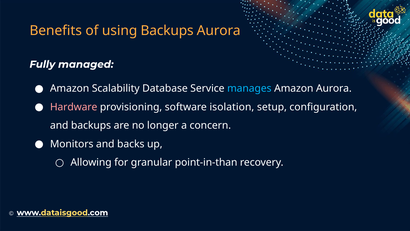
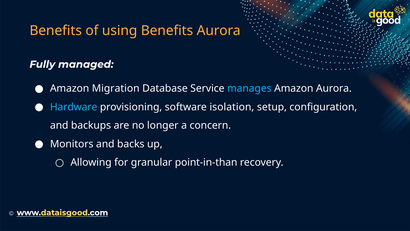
using Backups: Backups -> Benefits (167, 31)
Scalability: Scalability -> Migration (116, 88)
Hardware colour: pink -> light blue (74, 107)
